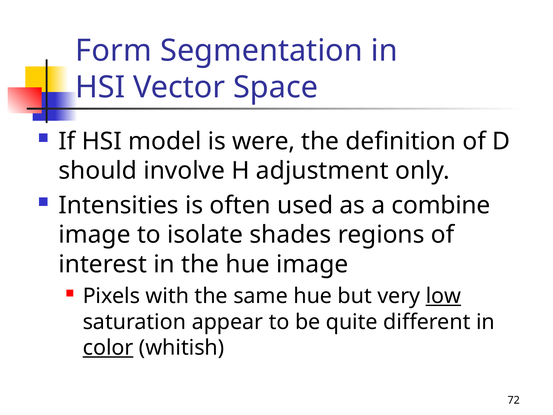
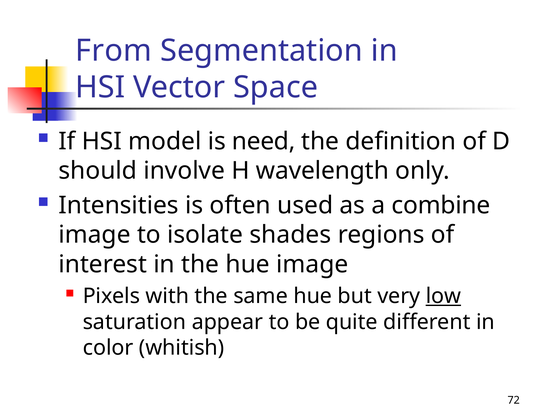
Form: Form -> From (114, 51)
were: were -> need (264, 141)
adjustment: adjustment -> wavelength (322, 171)
color underline: present -> none (108, 348)
